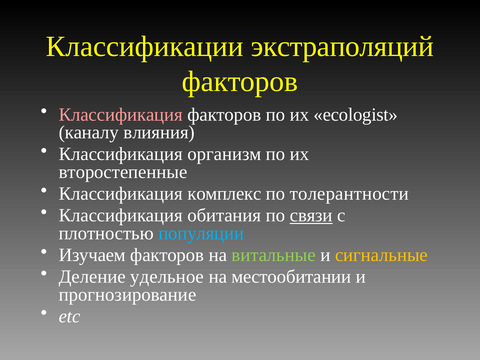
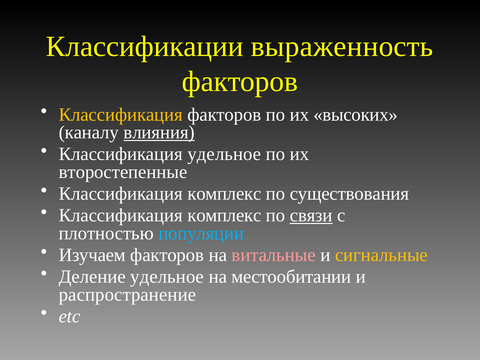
экстраполяций: экстраполяций -> выраженность (342, 46)
Классификация colour: pink -> yellow (121, 115)
ecologist: ecologist -> высоких (356, 115)
влияния underline: none -> present (159, 132)
Классификация организм: организм -> удельное (224, 154)
толерантности: толерантности -> существования (349, 194)
обитания: обитания -> комплекс (224, 215)
витальные colour: light green -> pink (274, 255)
прогнозирование: прогнозирование -> распространение (127, 295)
